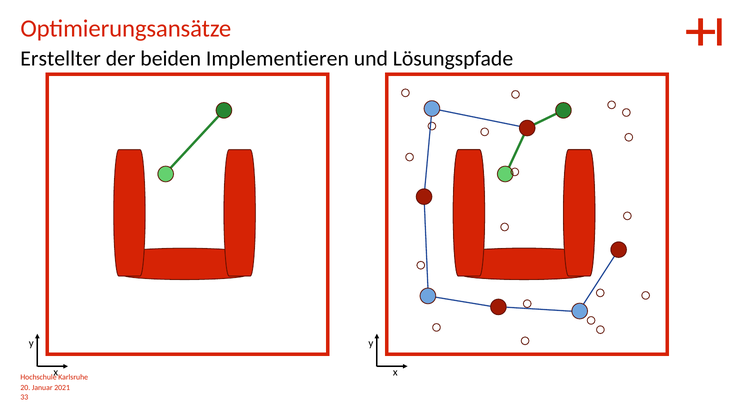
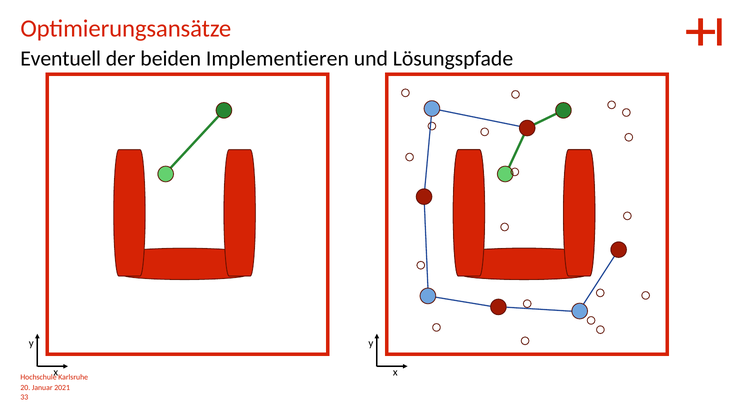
Erstellter: Erstellter -> Eventuell (61, 59)
